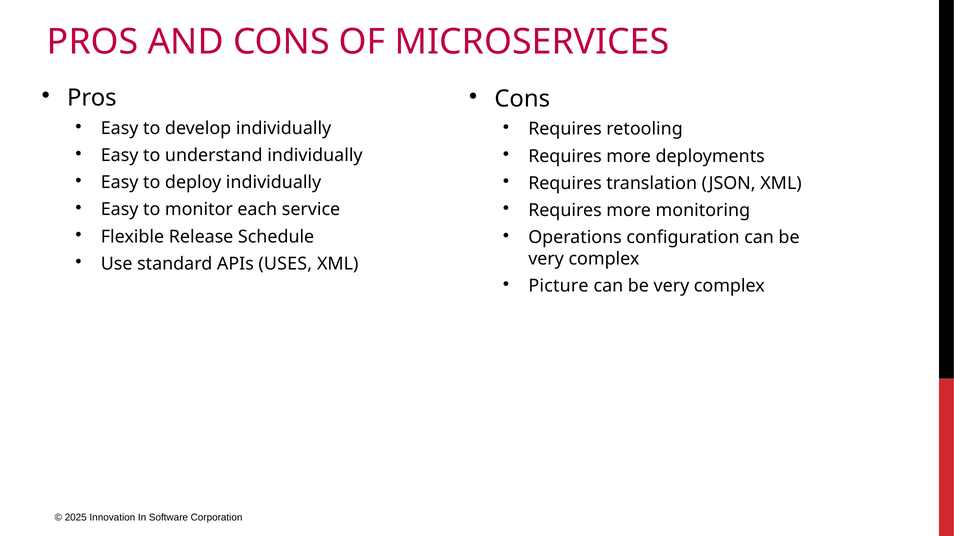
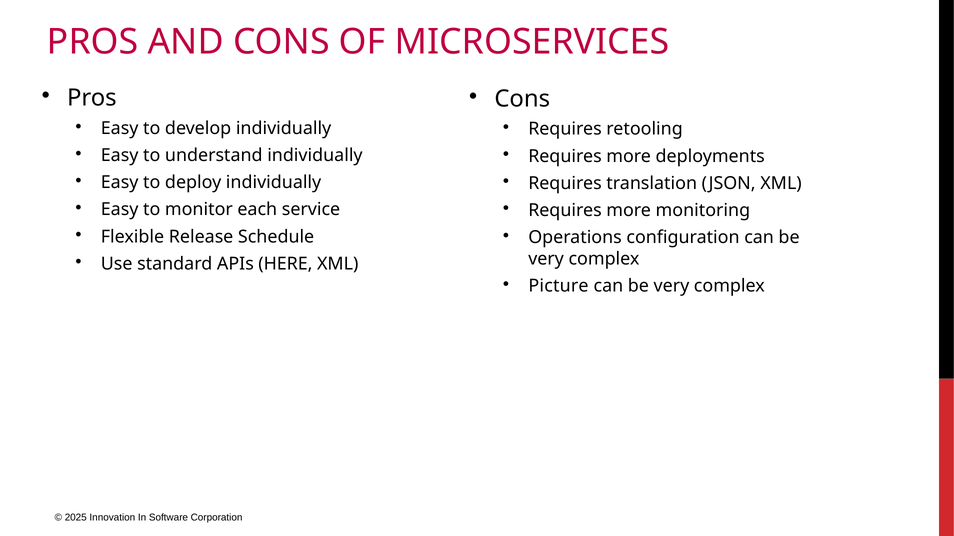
USES: USES -> HERE (285, 264)
